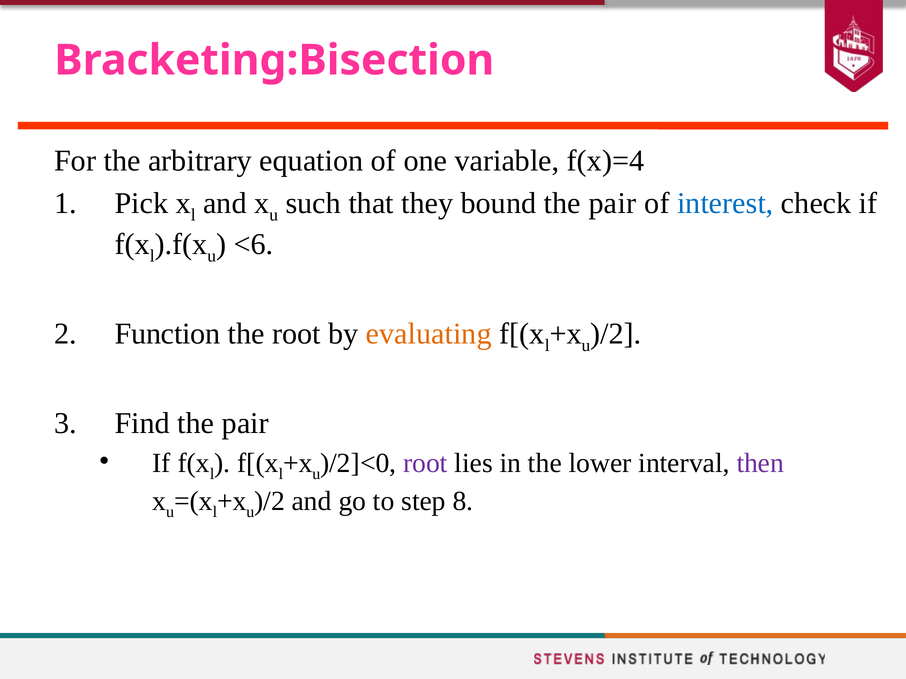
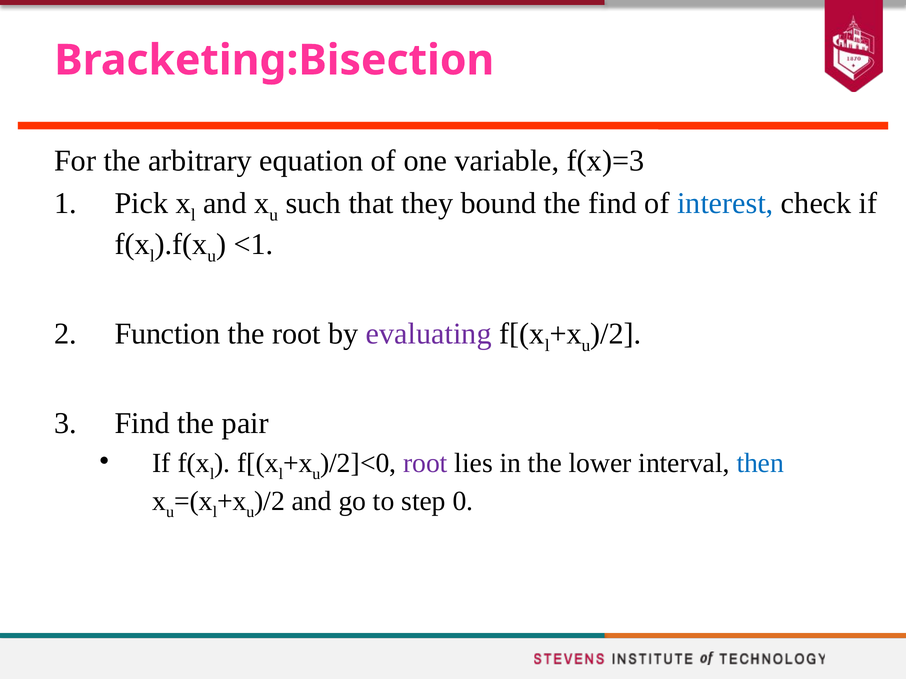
f(x)=4: f(x)=4 -> f(x)=3 (606, 161)
bound the pair: pair -> find (613, 203)
<6: <6 -> <1 (253, 245)
evaluating colour: orange -> purple (429, 334)
then colour: purple -> blue (760, 464)
8: 8 -> 0 (463, 501)
